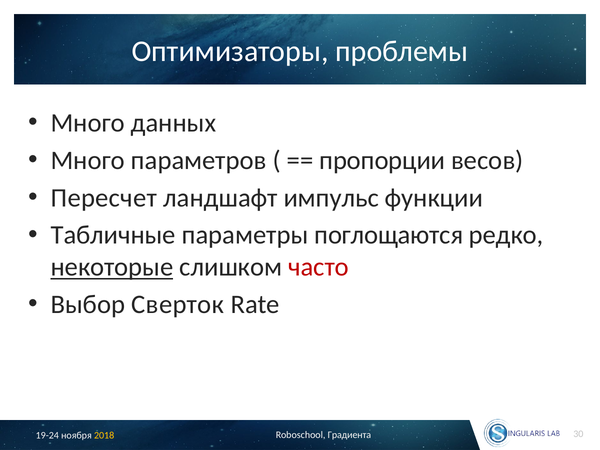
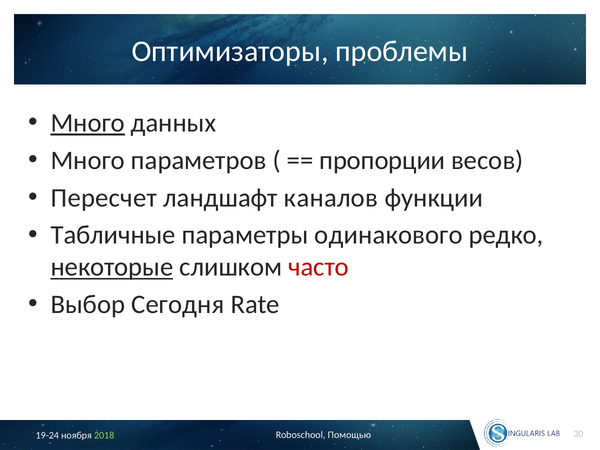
Много underline: none -> present (88, 123)
импульс: импульс -> каналов (331, 198)
поглощаются: поглощаются -> одинакового (389, 235)
Сверток: Сверток -> Сегодня (178, 305)
2018 colour: yellow -> light green (104, 436)
Градиента: Градиента -> Помощью (349, 435)
